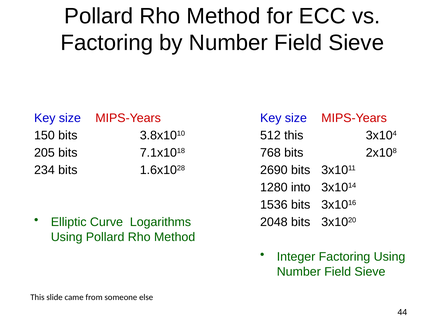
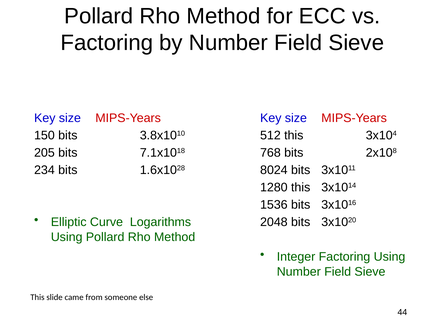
2690: 2690 -> 8024 (274, 170)
1280 into: into -> this (301, 187)
